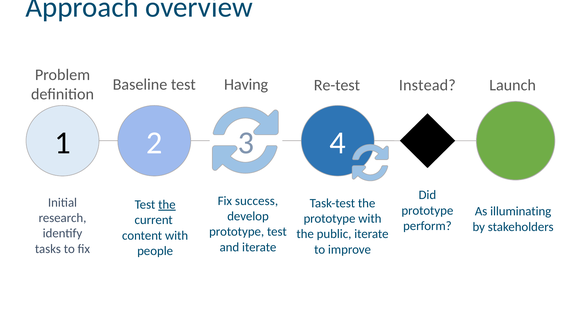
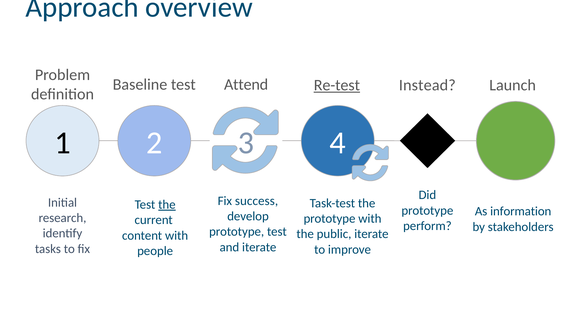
Having: Having -> Attend (246, 84)
Re-test underline: none -> present (337, 85)
illuminating: illuminating -> information (521, 211)
